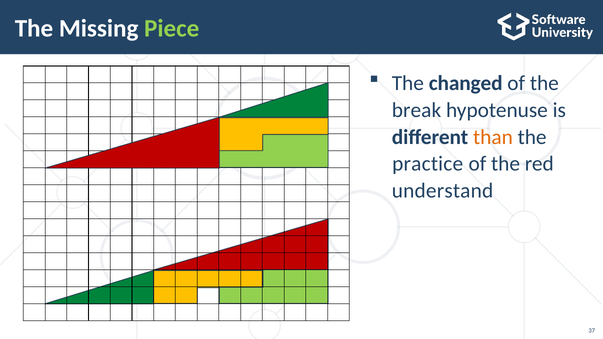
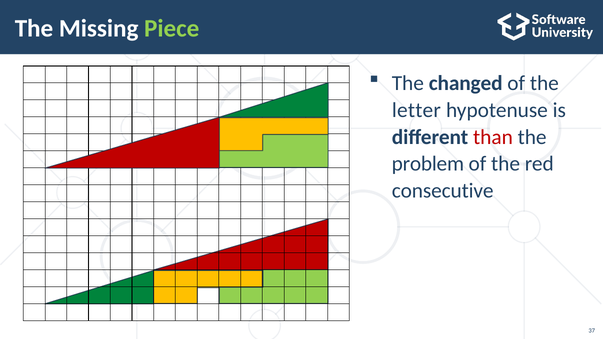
break: break -> letter (416, 110)
than colour: orange -> red (493, 137)
practice: practice -> problem (428, 164)
understand: understand -> consecutive (443, 191)
